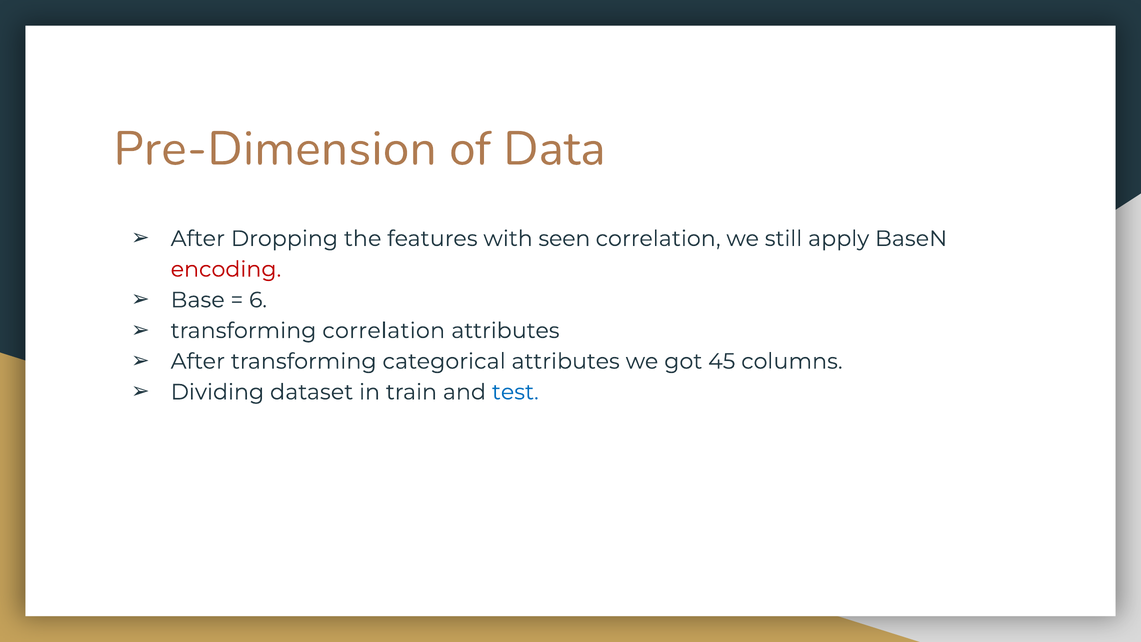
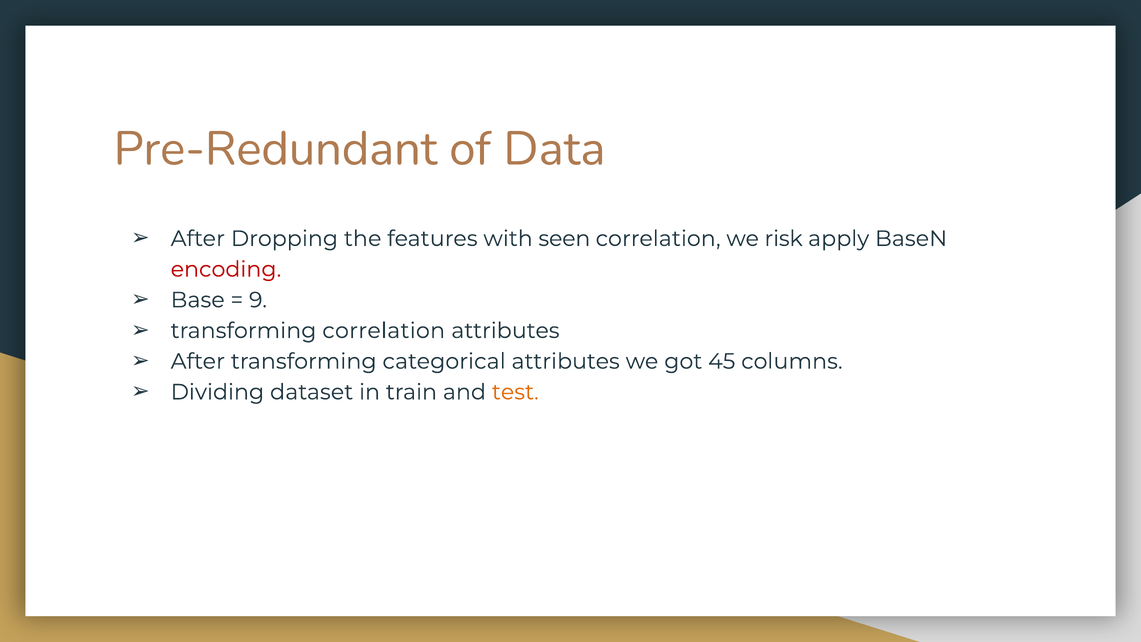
Pre-Dimension: Pre-Dimension -> Pre-Redundant (275, 149)
still: still -> risk (784, 239)
6: 6 -> 9 (258, 300)
test colour: blue -> orange (515, 392)
